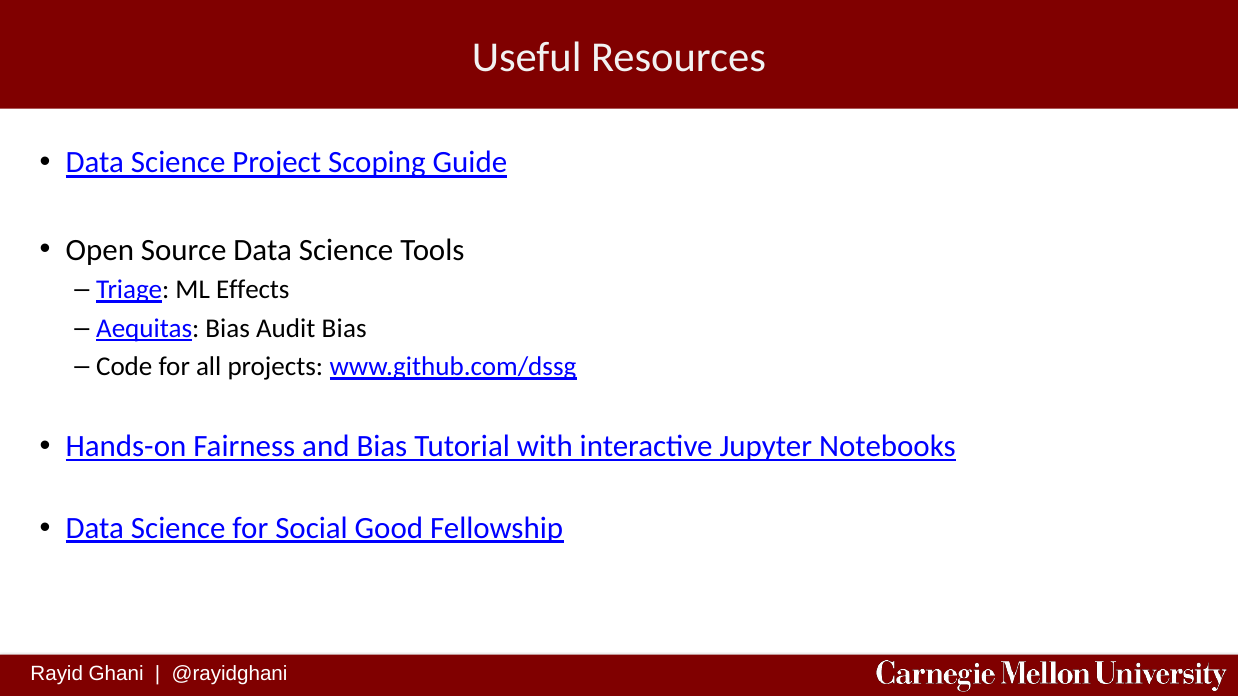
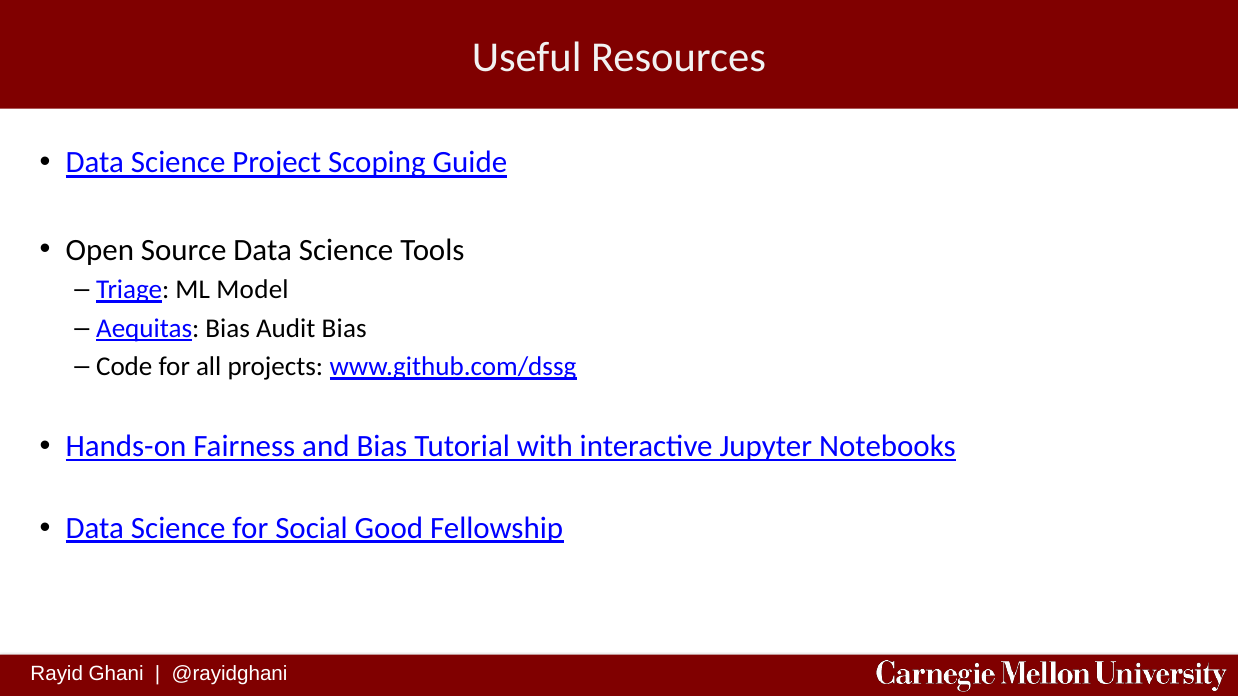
Effects: Effects -> Model (253, 290)
